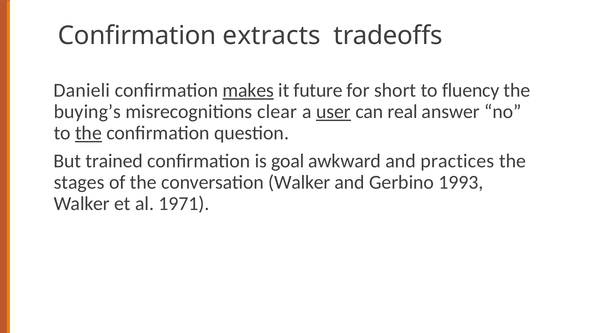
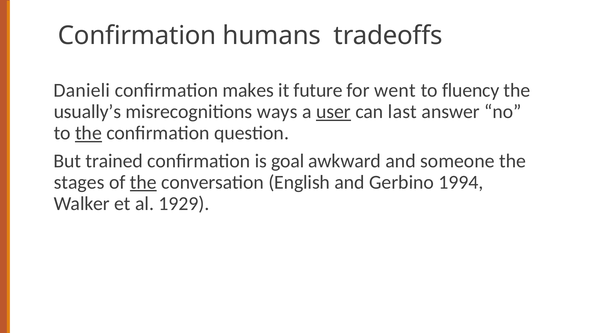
extracts: extracts -> humans (272, 36)
makes underline: present -> none (248, 91)
short: short -> went (395, 91)
buying’s: buying’s -> usually’s (87, 112)
clear: clear -> ways (277, 112)
real: real -> last (402, 112)
practices: practices -> someone (457, 161)
the underline: none -> present (143, 183)
conversation Walker: Walker -> English (299, 183)
1993: 1993 -> 1994 (461, 183)
1971: 1971 -> 1929 (184, 204)
